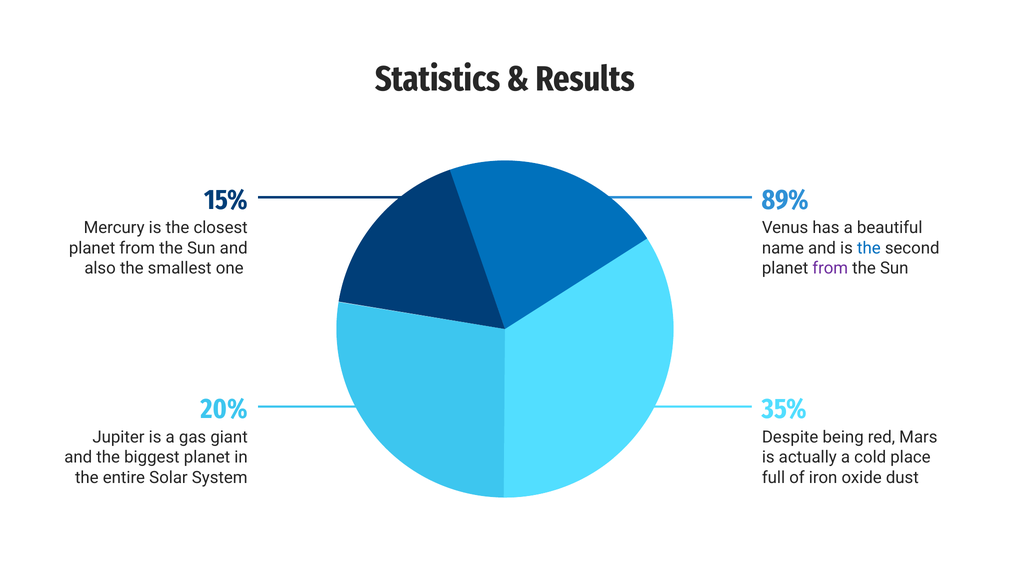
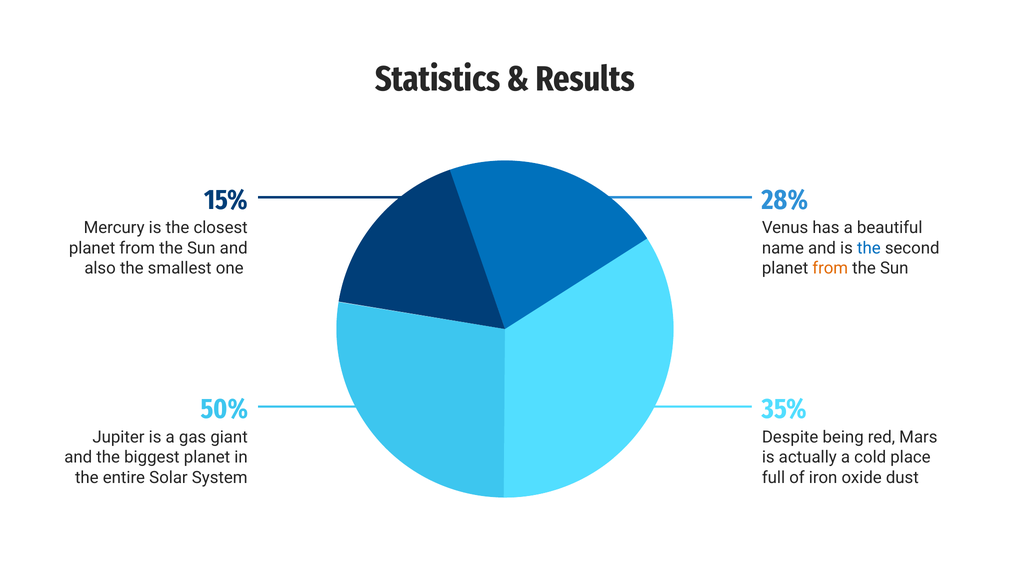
89%: 89% -> 28% (785, 200)
from colour: purple -> orange (830, 268)
20%: 20% -> 50% (225, 409)
